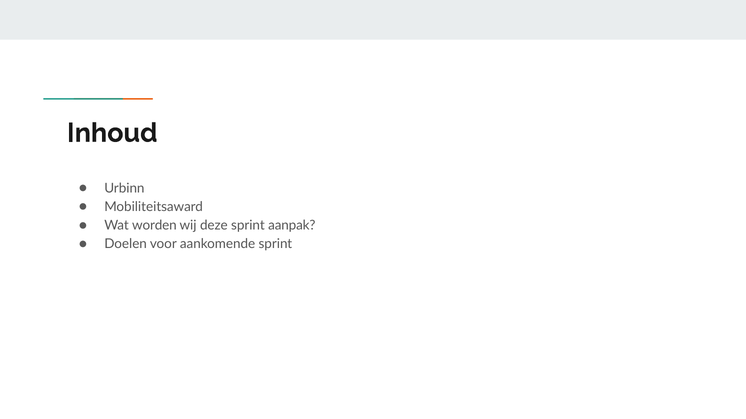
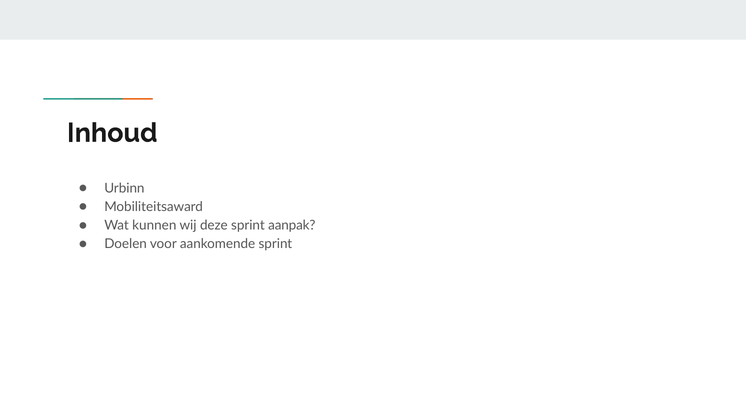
worden: worden -> kunnen (154, 226)
